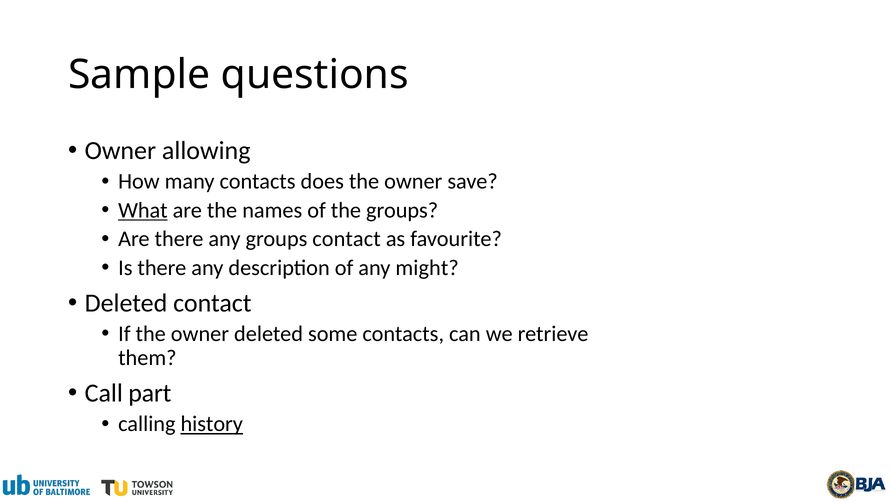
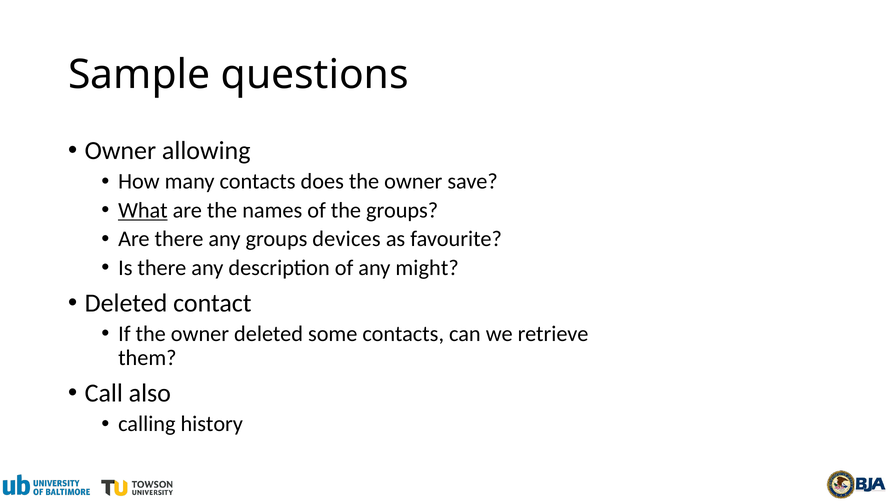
groups contact: contact -> devices (346, 239)
part: part -> also (150, 393)
history underline: present -> none (212, 424)
